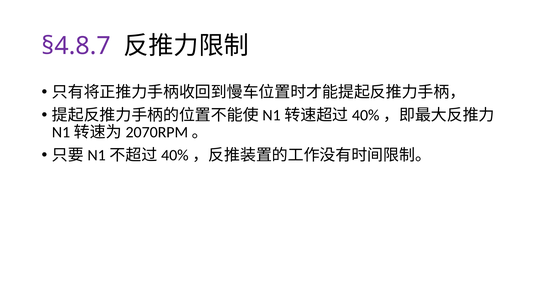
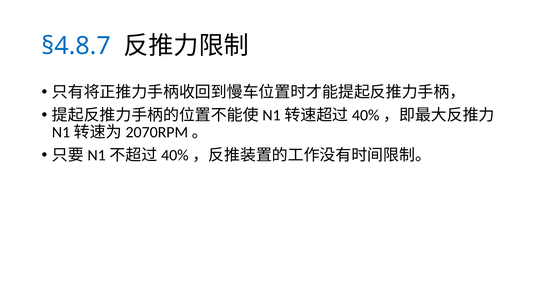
§4.8.7 colour: purple -> blue (76, 46)
